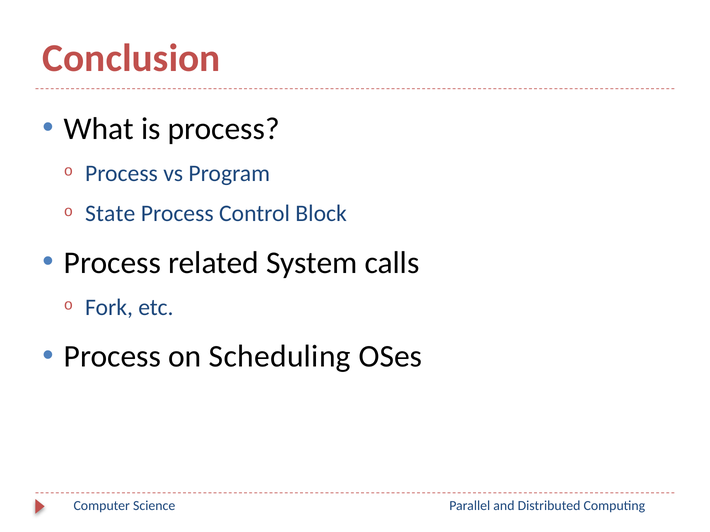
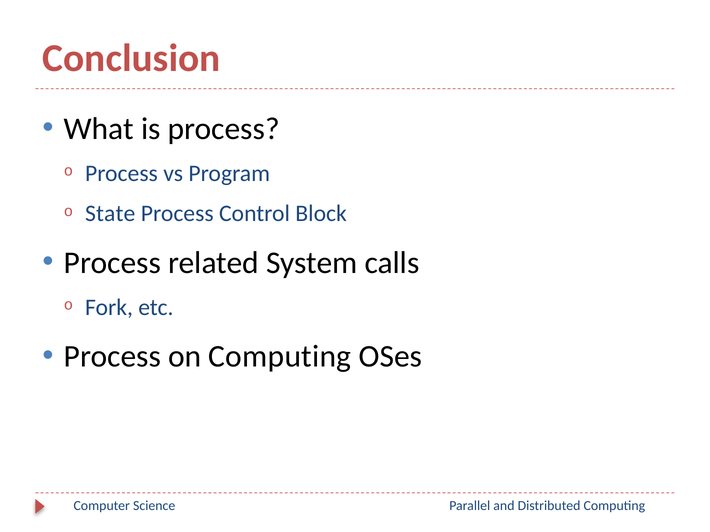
on Scheduling: Scheduling -> Computing (280, 357)
